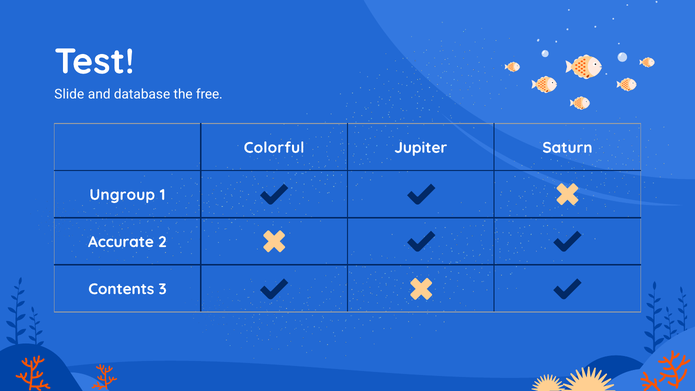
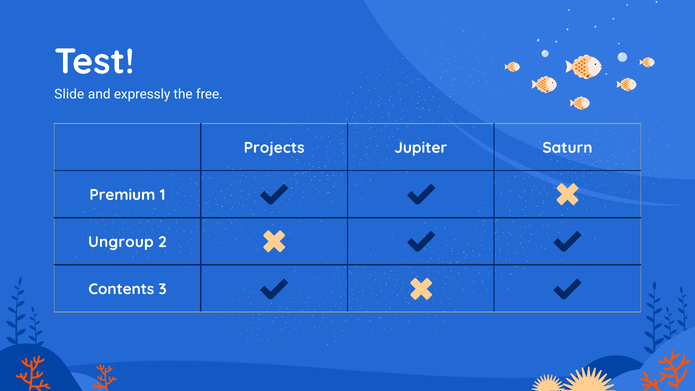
database: database -> expressly (142, 94)
Colorful: Colorful -> Projects (274, 148)
Ungroup: Ungroup -> Premium (122, 195)
Accurate: Accurate -> Ungroup (121, 242)
